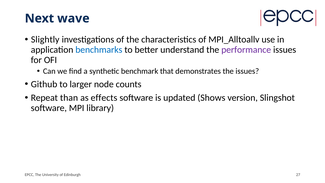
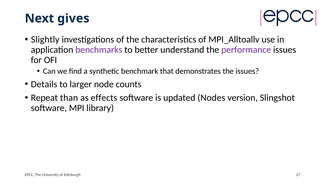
wave: wave -> gives (73, 18)
benchmarks colour: blue -> purple (99, 50)
Github: Github -> Details (44, 84)
Shows: Shows -> Nodes (211, 98)
